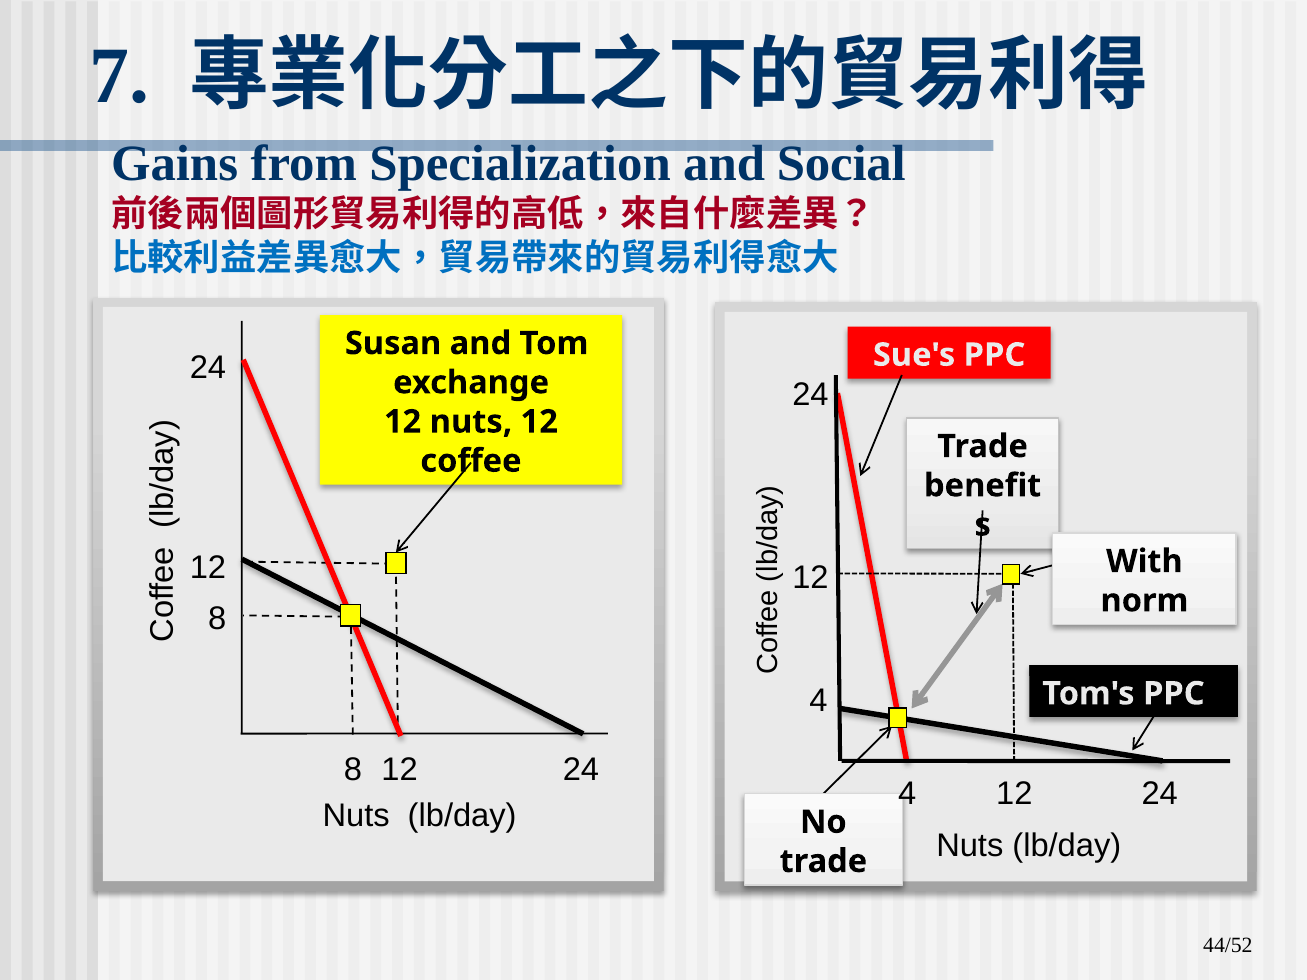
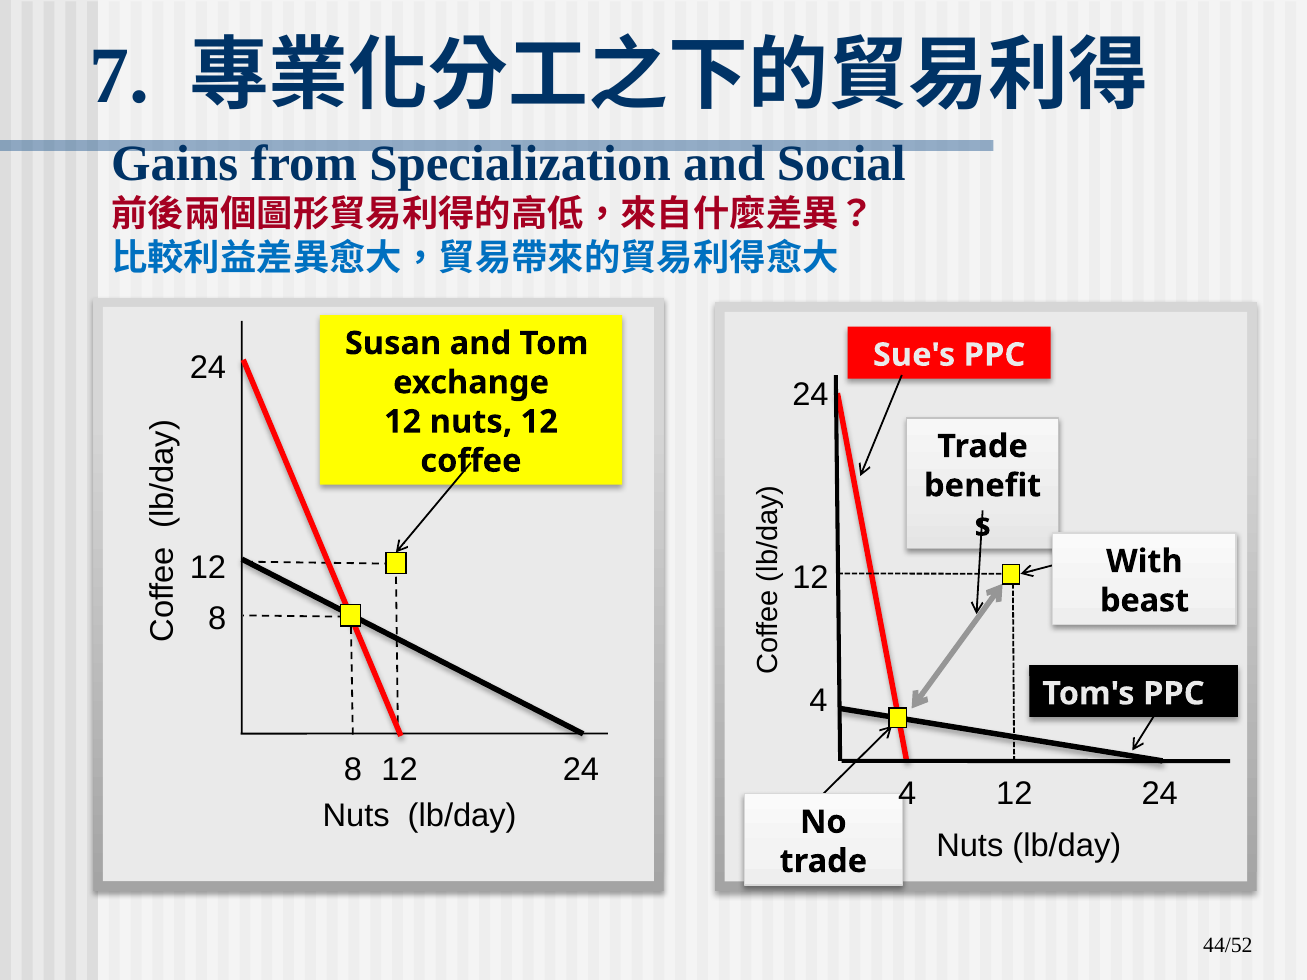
norm: norm -> beast (1145, 601)
